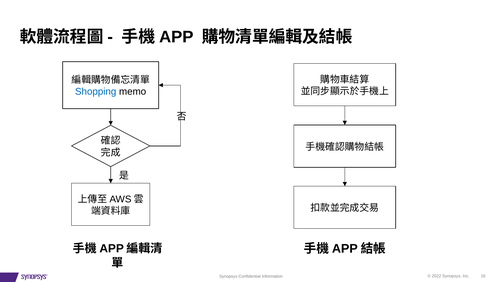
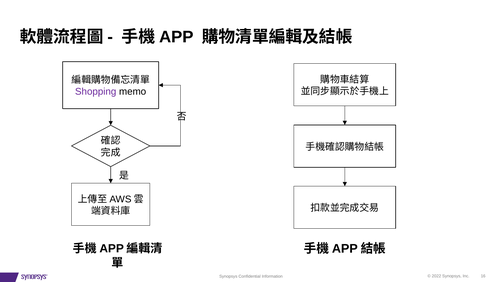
Shopping colour: blue -> purple (96, 92)
